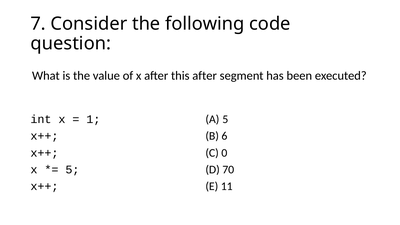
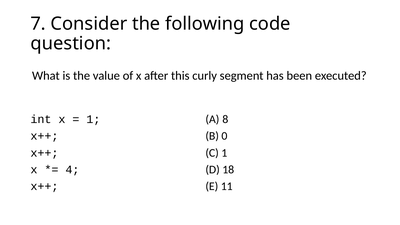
this after: after -> curly (205, 76)
5: 5 -> 8 (225, 119)
6: 6 -> 0 (224, 136)
C 0: 0 -> 1 (224, 153)
70: 70 -> 18 (228, 170)
5: 5 -> 4 (72, 170)
